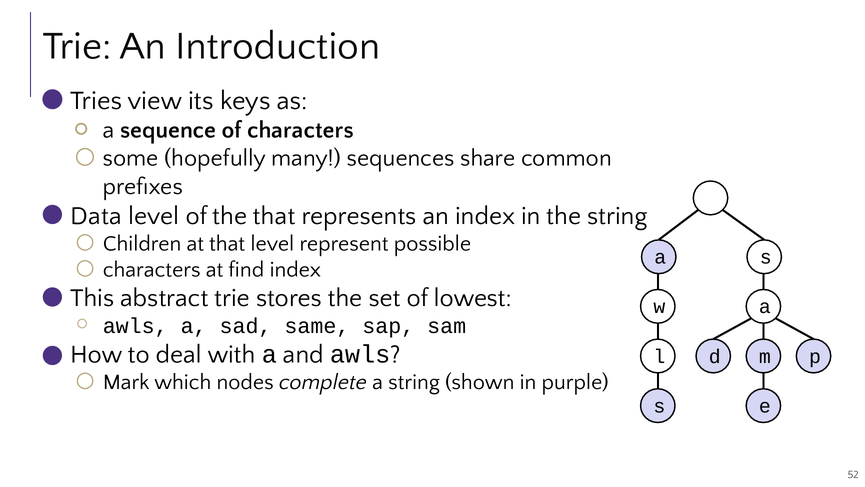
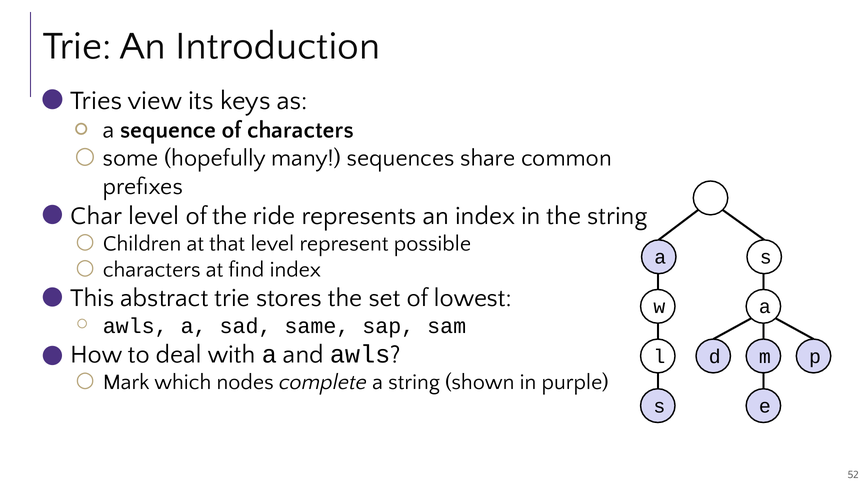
Data: Data -> Char (96, 215)
the that: that -> ride (274, 215)
